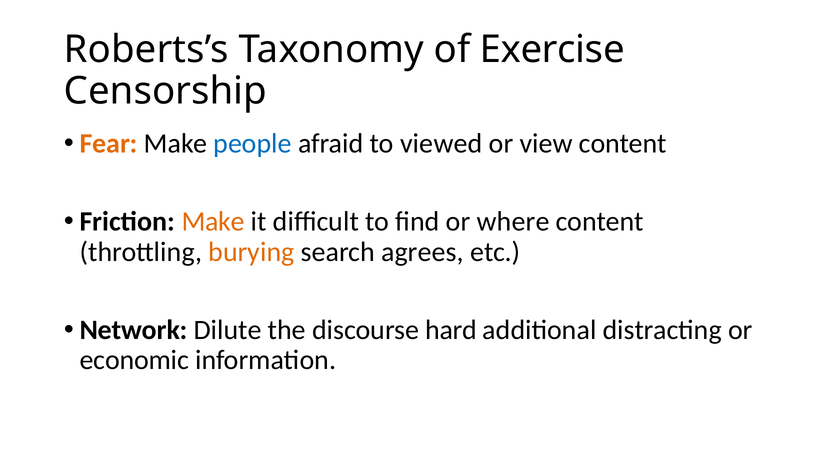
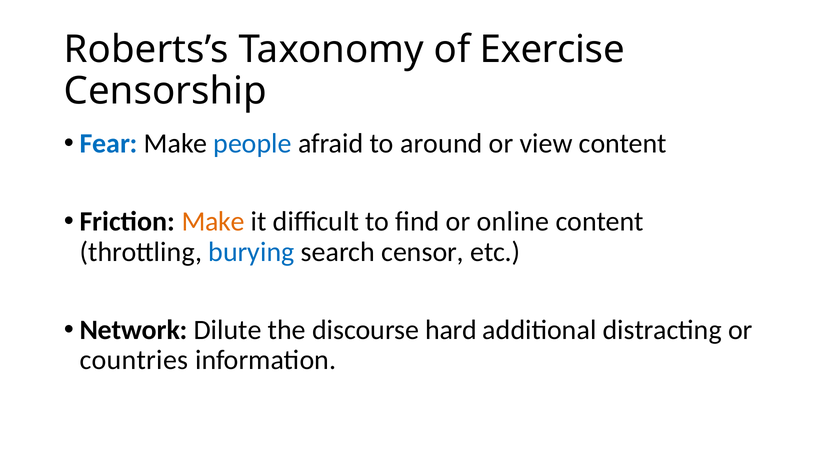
Fear colour: orange -> blue (109, 144)
viewed: viewed -> around (441, 144)
where: where -> online (513, 222)
burying colour: orange -> blue (251, 252)
agrees: agrees -> censor (423, 252)
economic: economic -> countries (134, 360)
